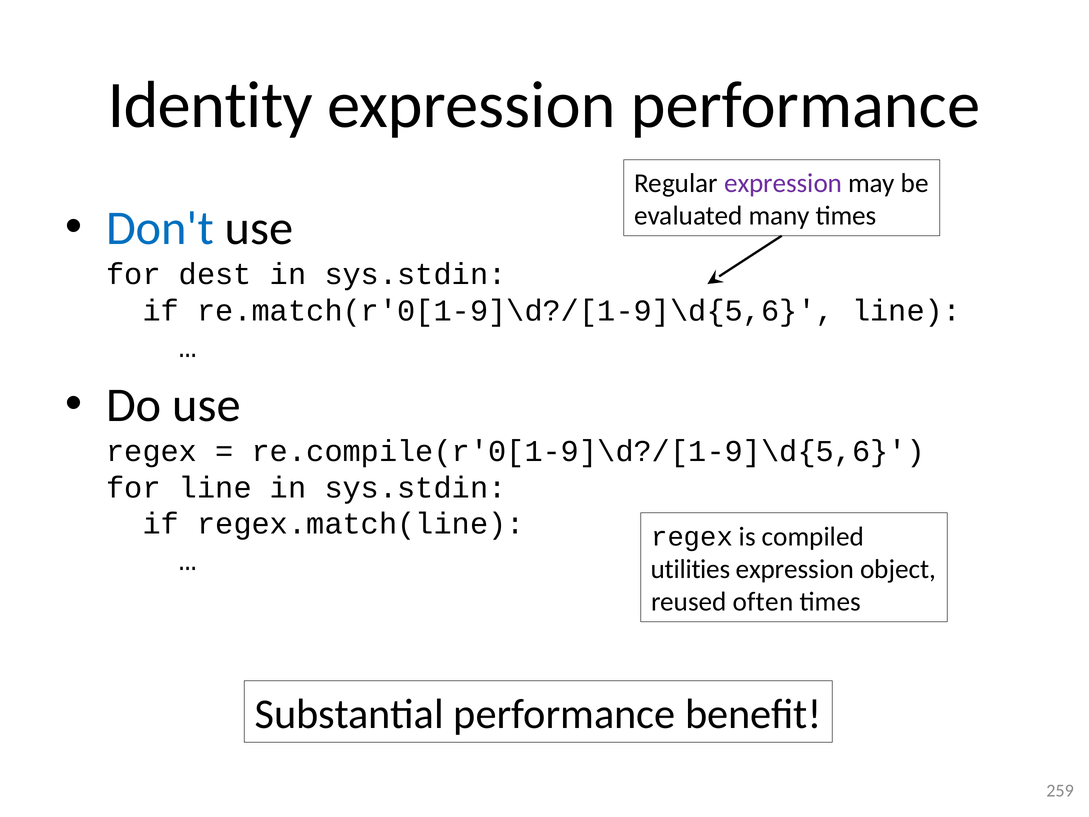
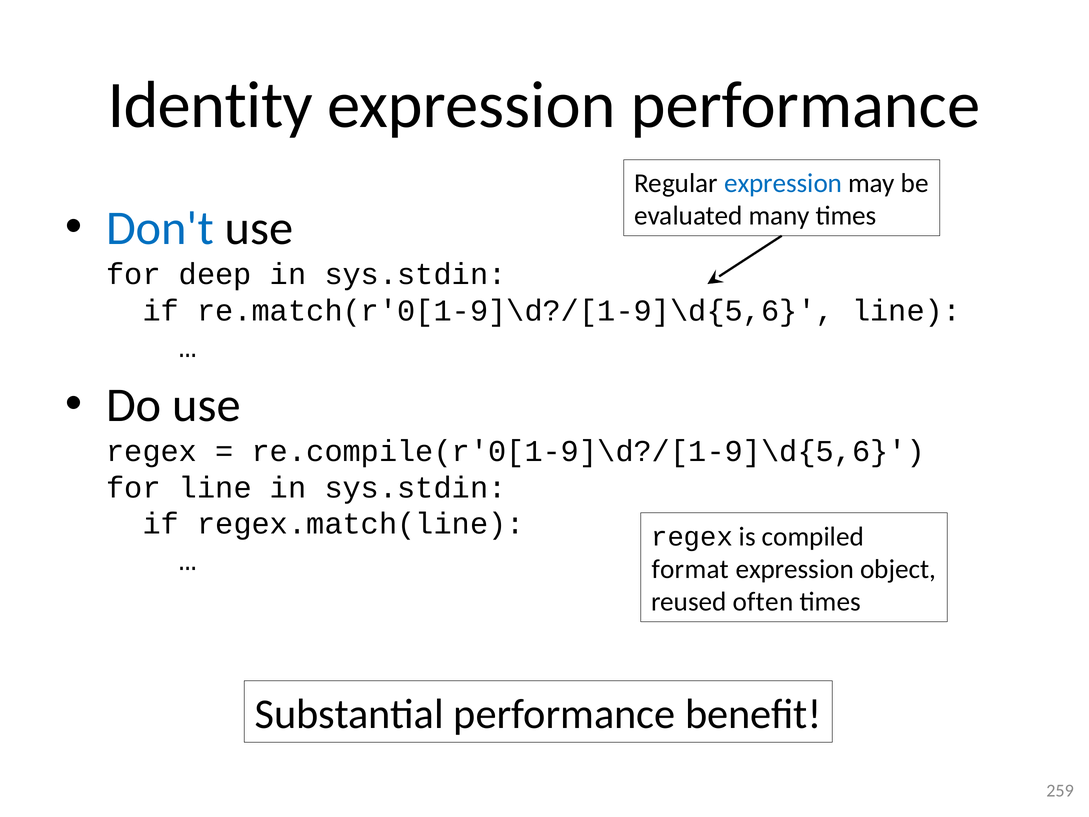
expression colour: purple -> blue (783, 183)
dest: dest -> deep (215, 274)
utilities: utilities -> format (690, 569)
